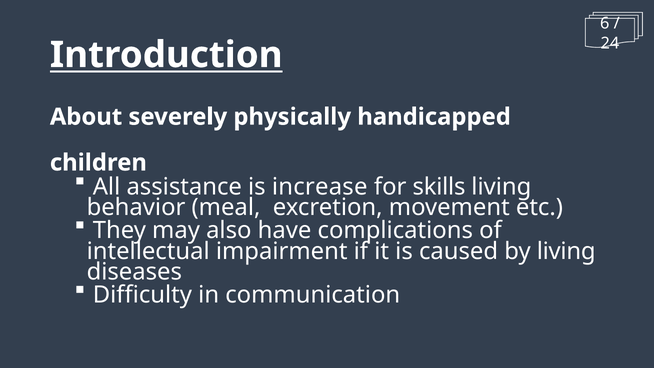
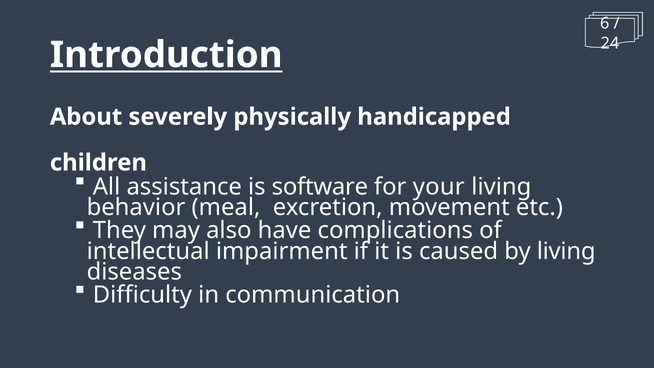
increase: increase -> software (320, 187)
skills: skills -> your (439, 187)
